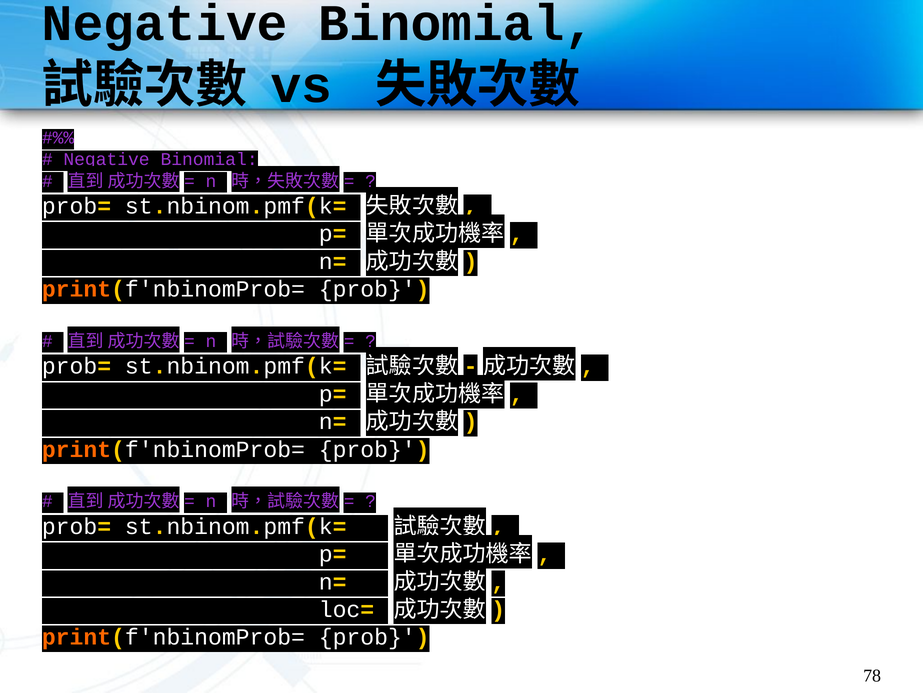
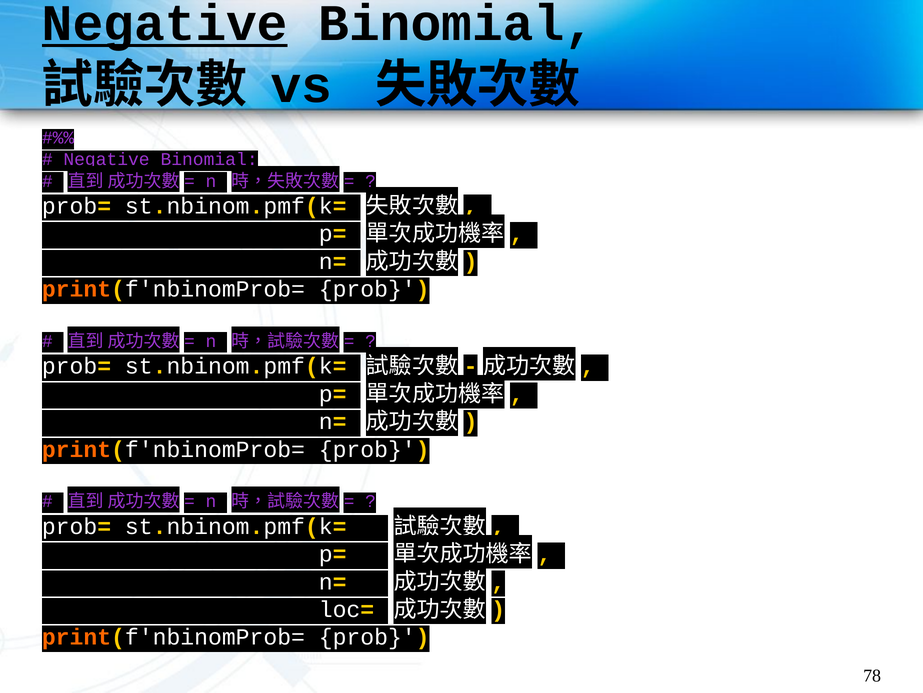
Negative underline: none -> present (165, 23)
